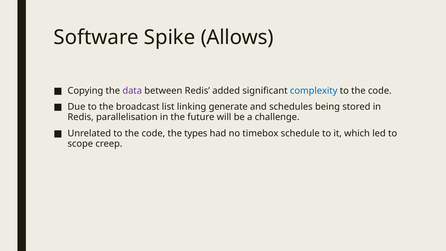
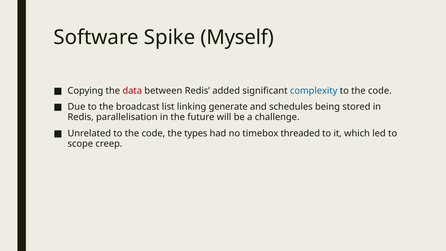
Allows: Allows -> Myself (237, 37)
data colour: purple -> red (132, 91)
schedule: schedule -> threaded (300, 133)
